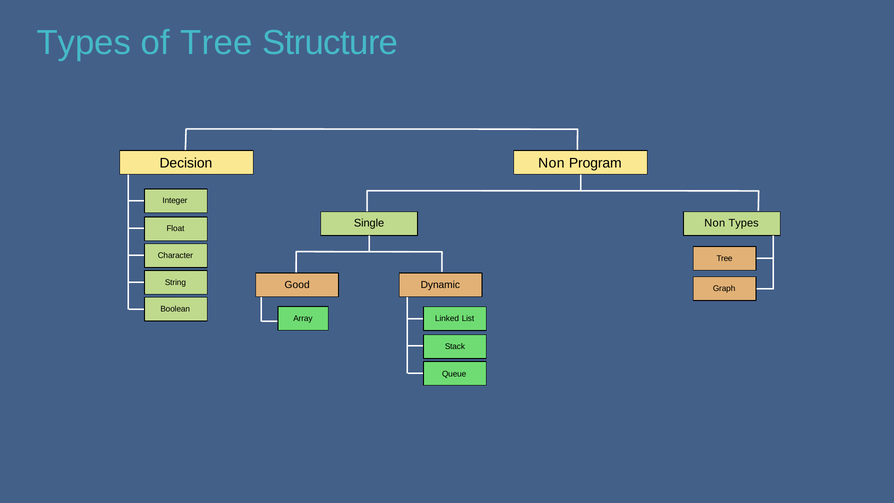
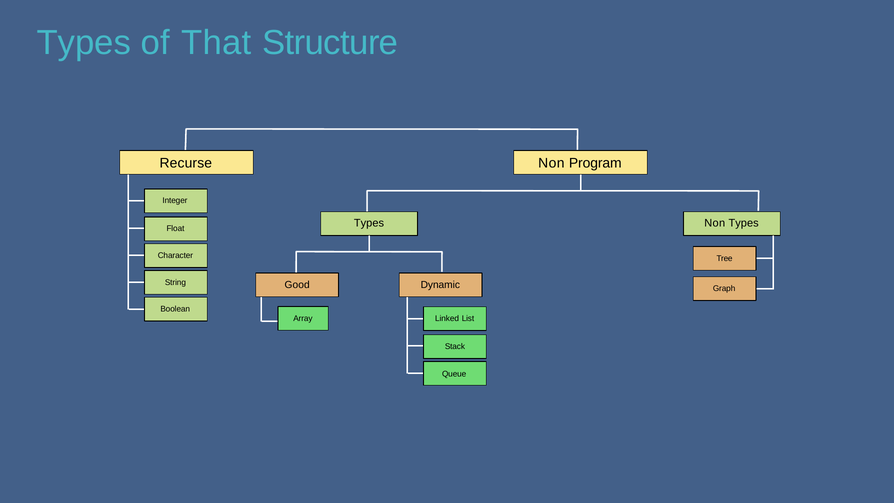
of Tree: Tree -> That (216, 43)
Decision: Decision -> Recurse (186, 163)
Single: Single -> Types (369, 223)
